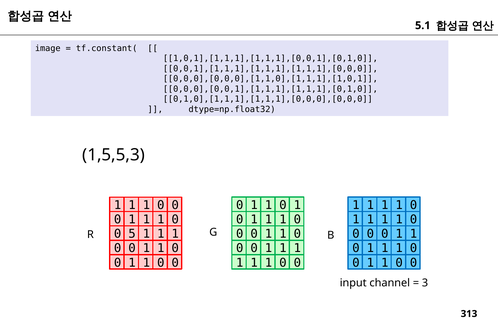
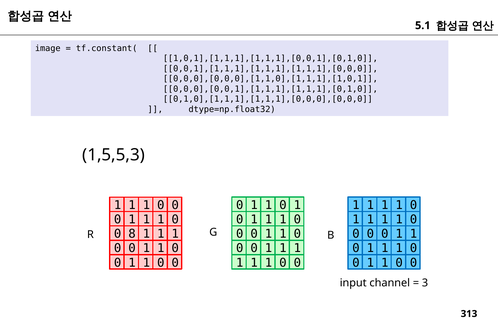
5: 5 -> 8 (132, 234)
